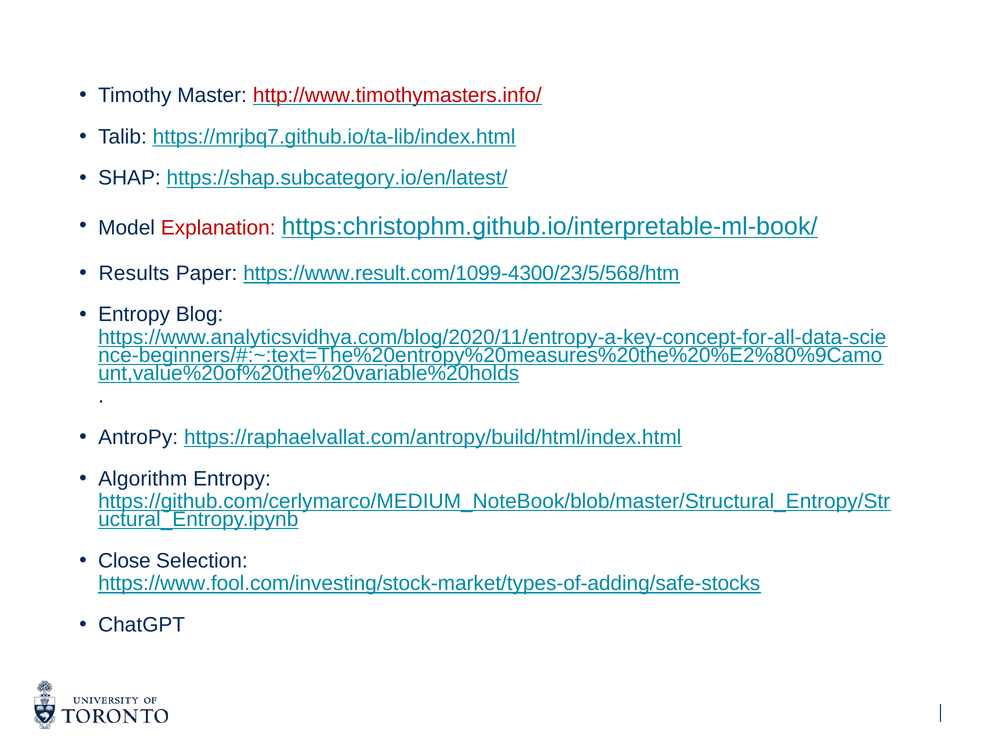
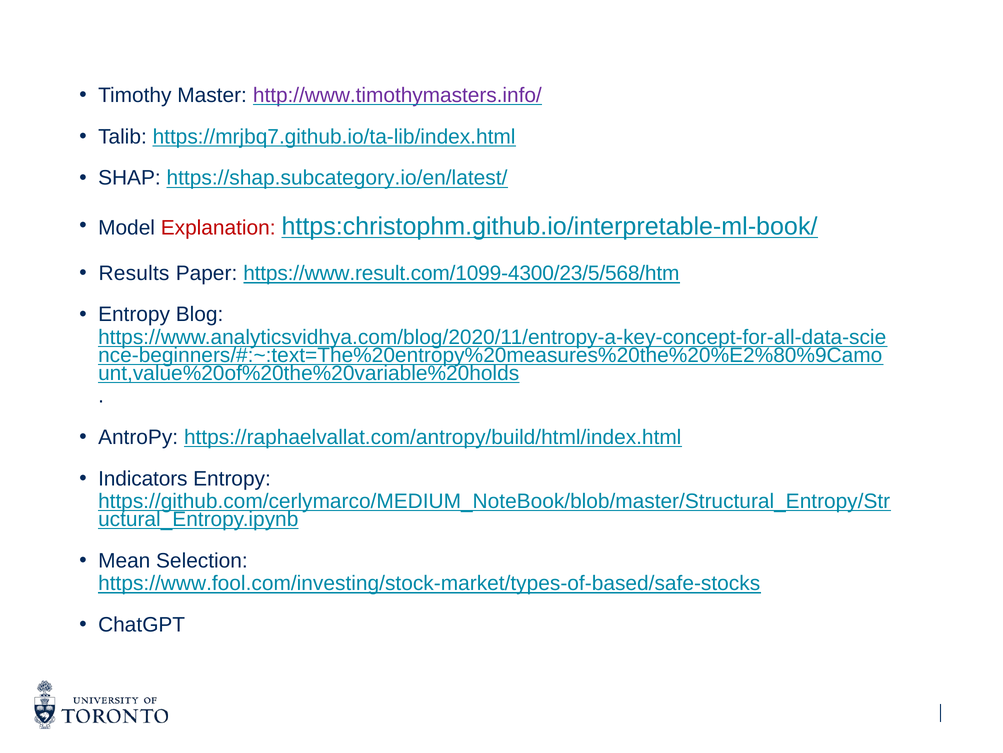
http://www.timothymasters.info/ colour: red -> purple (397, 95)
Algorithm: Algorithm -> Indicators (143, 478)
Close: Close -> Mean (124, 560)
https://www.fool.com/investing/stock-market/types-of-adding/safe-stocks: https://www.fool.com/investing/stock-market/types-of-adding/safe-stocks -> https://www.fool.com/investing/stock-market/types-of-based/safe-stocks (429, 583)
